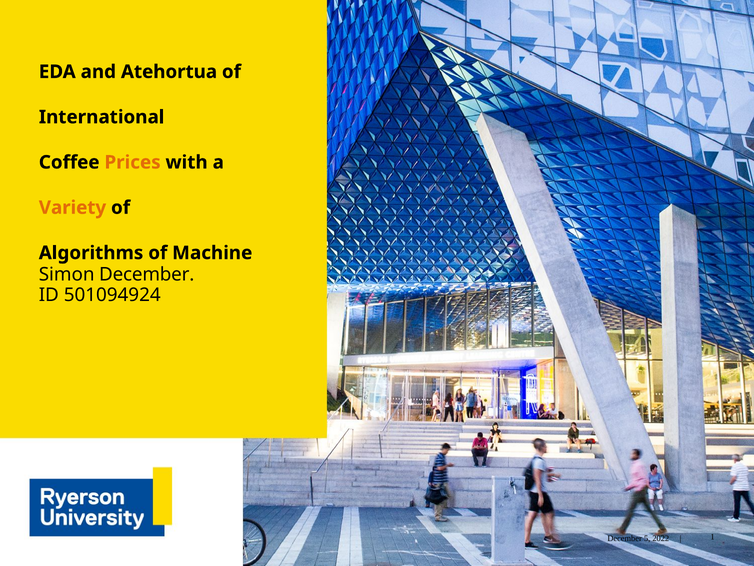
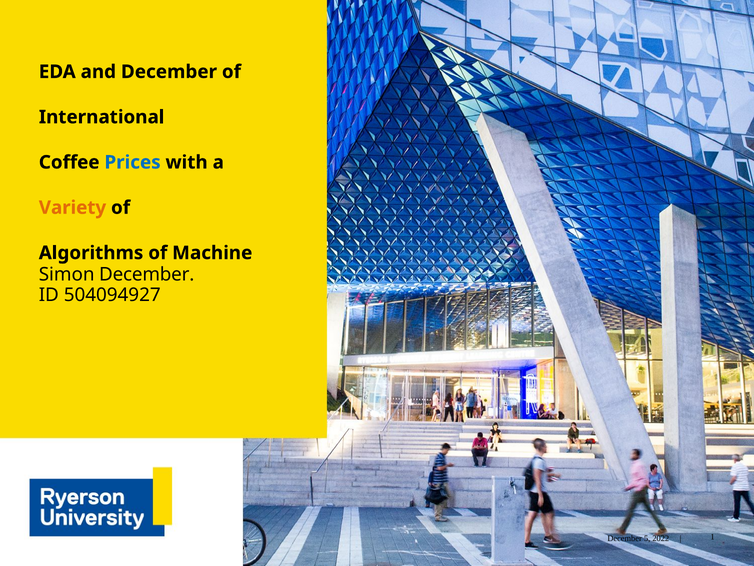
and Atehortua: Atehortua -> December (169, 72)
Prices colour: orange -> blue (133, 162)
501094924: 501094924 -> 504094927 (112, 295)
